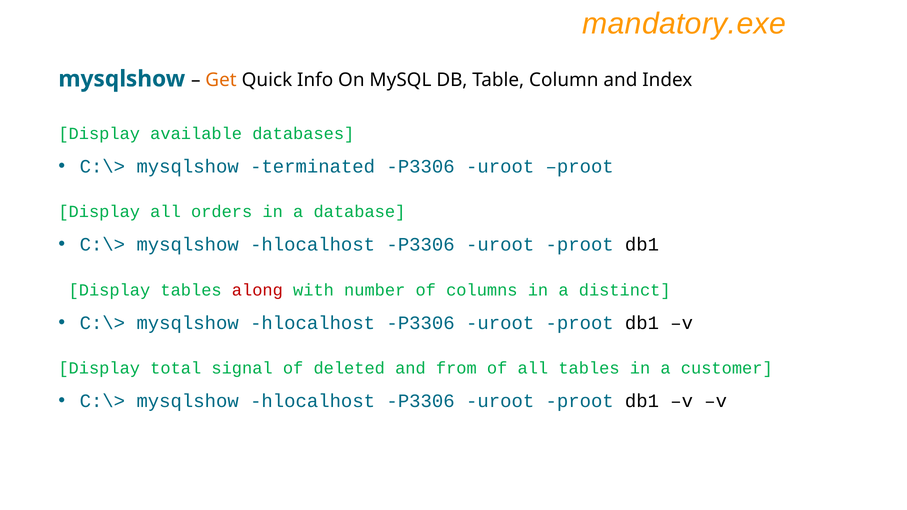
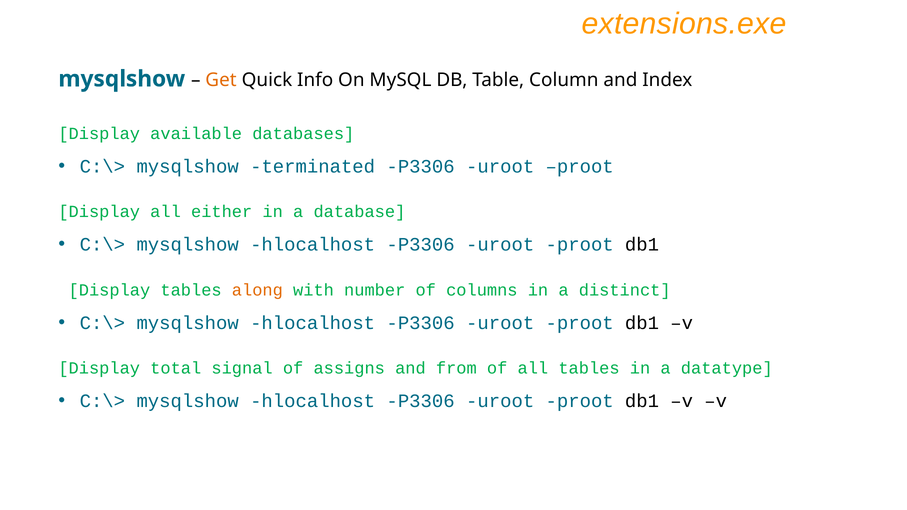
mandatory.exe: mandatory.exe -> extensions.exe (684, 24)
orders: orders -> either (222, 212)
along colour: red -> orange (257, 290)
deleted: deleted -> assigns (349, 368)
customer: customer -> datatype (727, 368)
